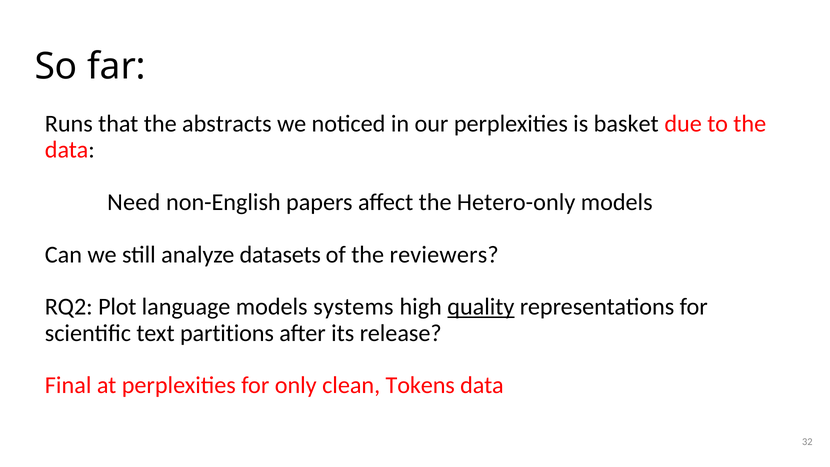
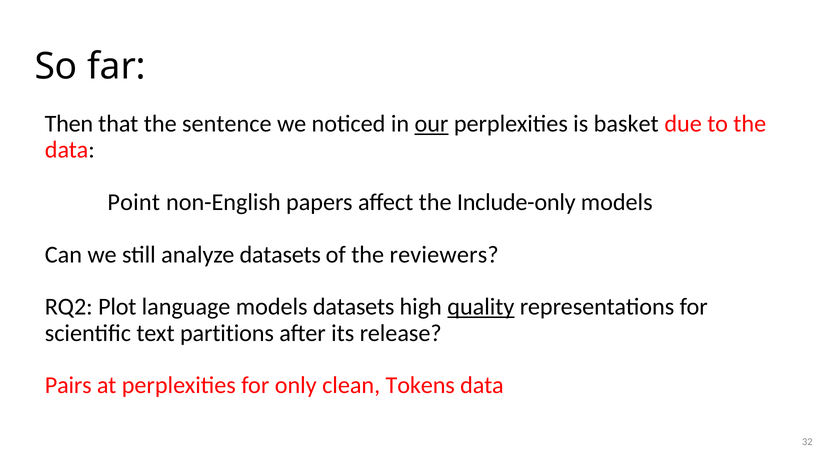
Runs: Runs -> Then (69, 124)
abstracts: abstracts -> sentence (227, 124)
our underline: none -> present (431, 124)
Need: Need -> Point (134, 202)
Hetero-only: Hetero-only -> Include-only (516, 202)
models systems: systems -> datasets (354, 307)
Final: Final -> Pairs (68, 385)
